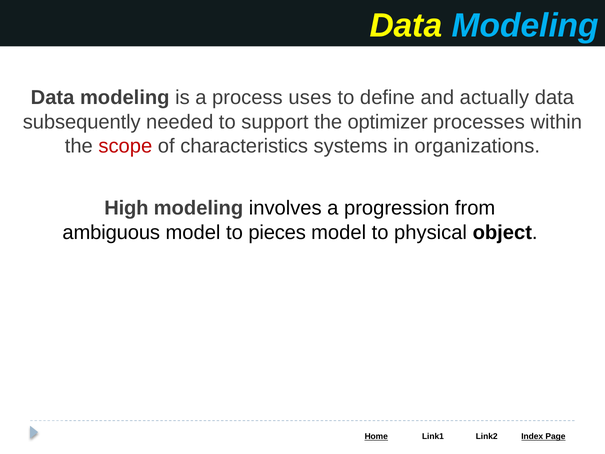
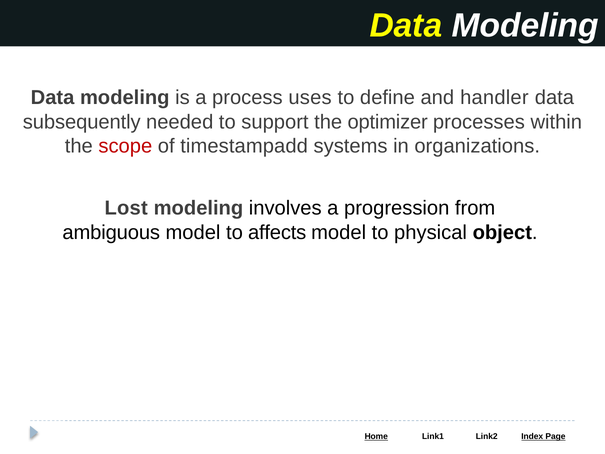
Modeling colour: light blue -> white (525, 25)
actually: actually -> handler (494, 98)
characteristics: characteristics -> timestampadd (244, 146)
High: High -> Lost (126, 208)
pieces: pieces -> affects (277, 232)
